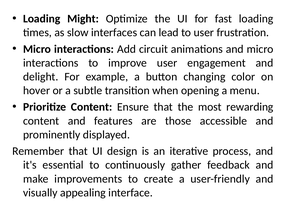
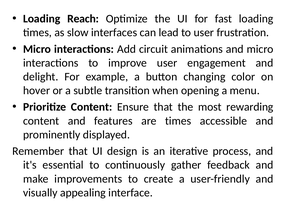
Might: Might -> Reach (83, 19)
are those: those -> times (178, 121)
